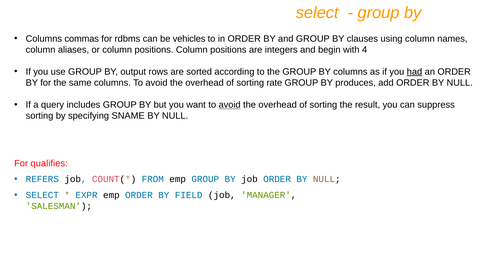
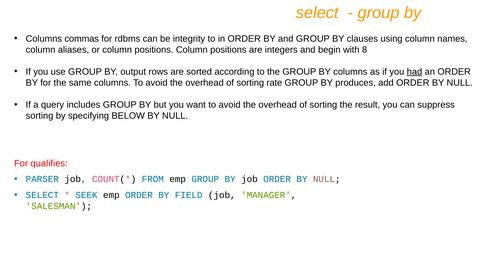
vehicles: vehicles -> integrity (189, 39)
4: 4 -> 8 (365, 50)
avoid underline: present -> none (230, 105)
SNAME: SNAME -> BELOW (128, 116)
REFERS: REFERS -> PARSER (42, 179)
EXPR: EXPR -> SEEK (86, 195)
